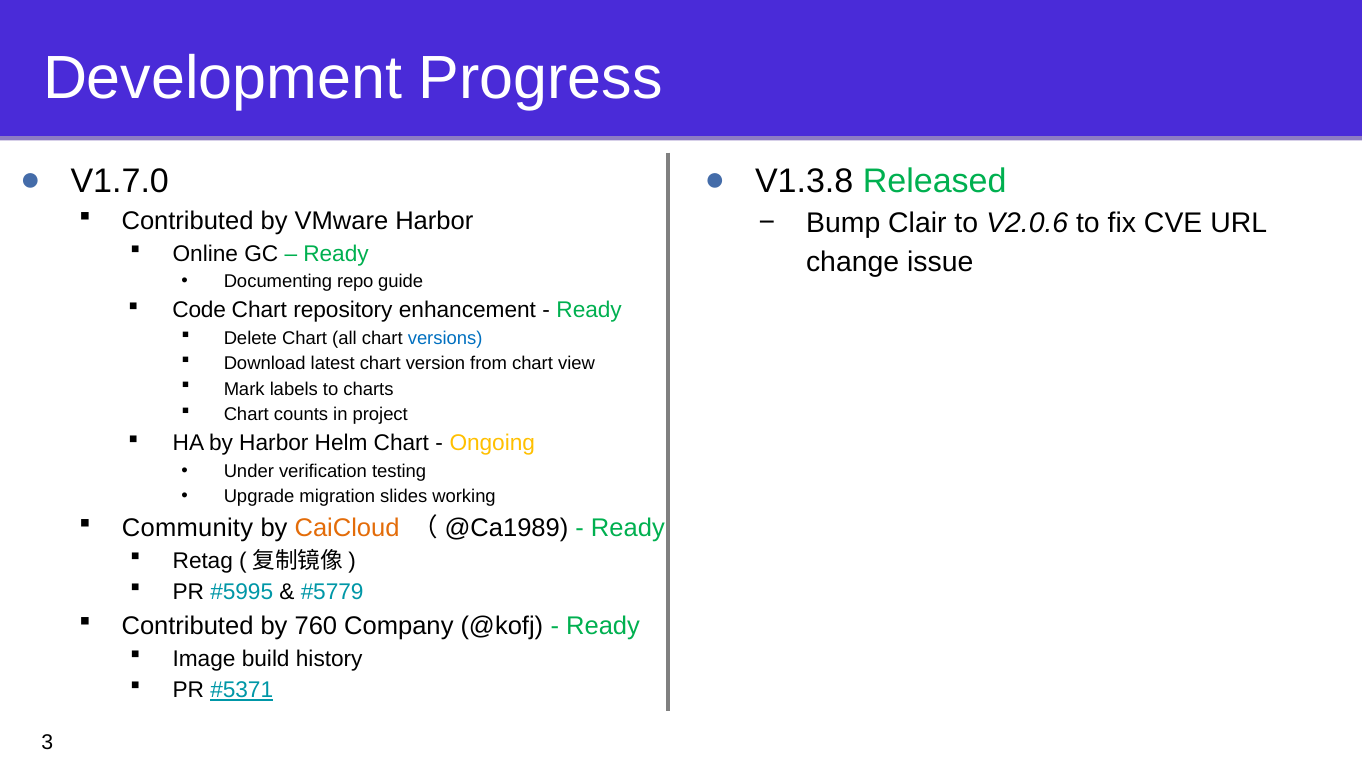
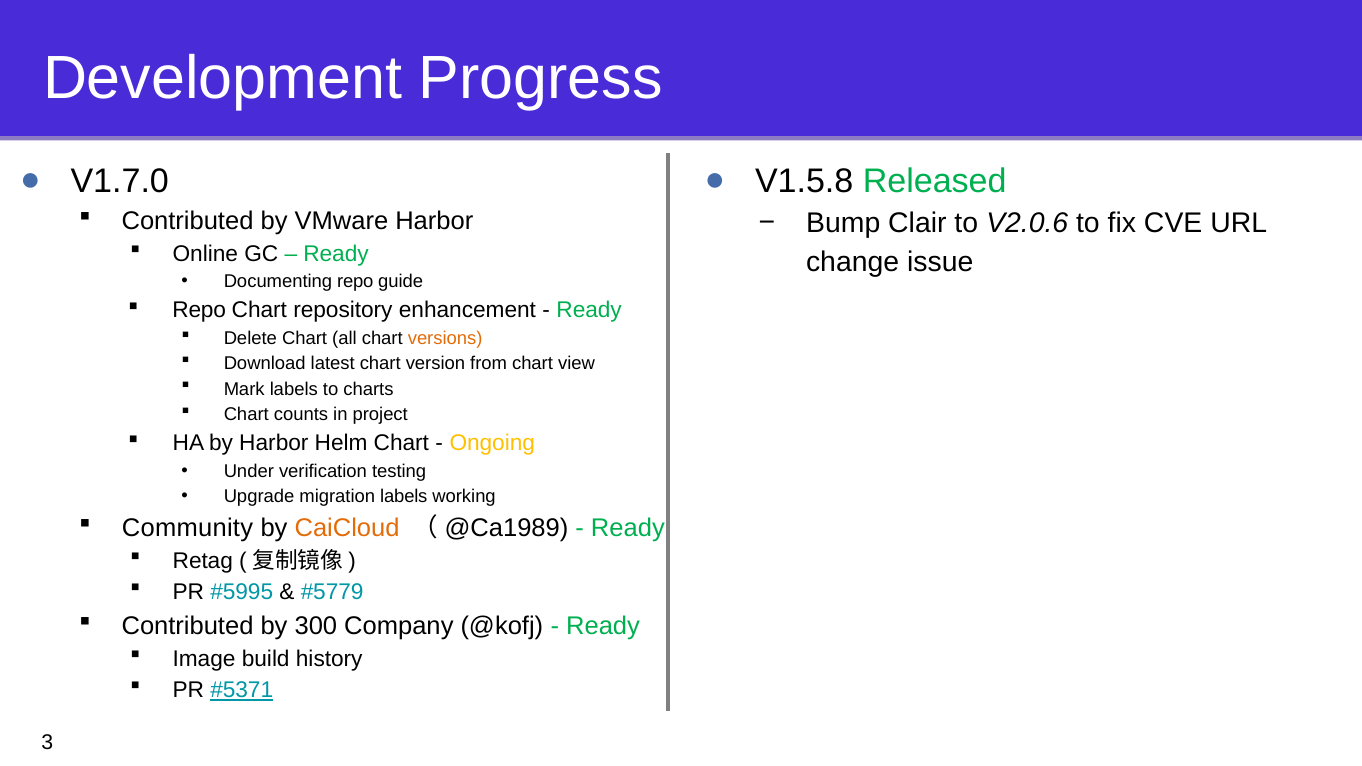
V1.3.8: V1.3.8 -> V1.5.8 (804, 181)
Code: Code -> Repo (199, 310)
versions colour: blue -> orange (445, 338)
migration slides: slides -> labels (404, 497)
760: 760 -> 300 (316, 626)
